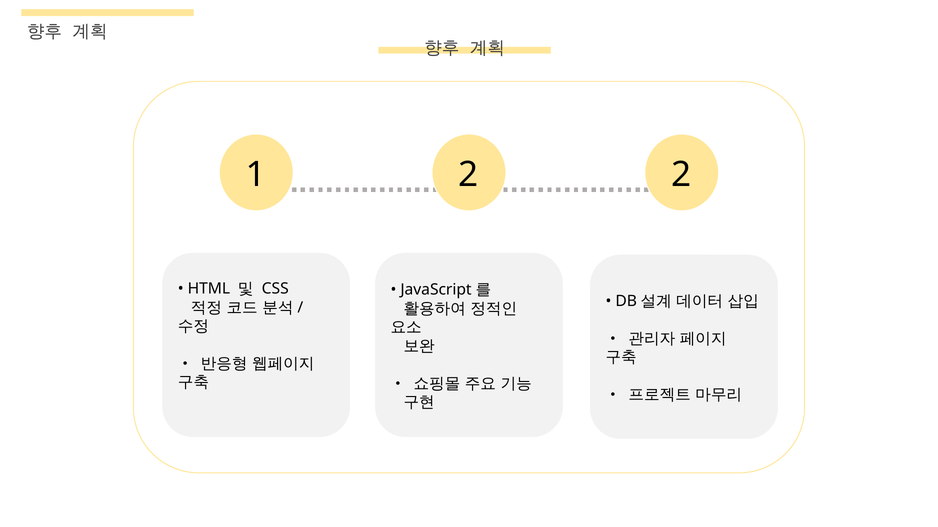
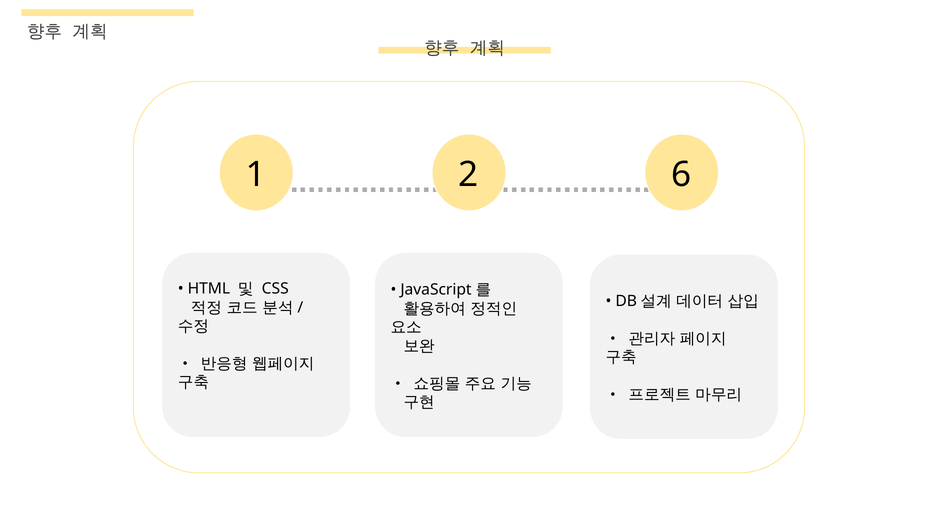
1 2: 2 -> 6 (681, 175)
